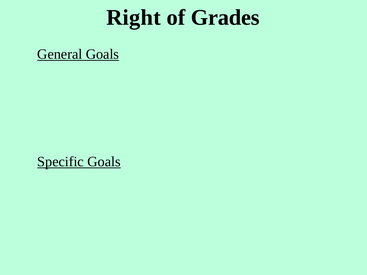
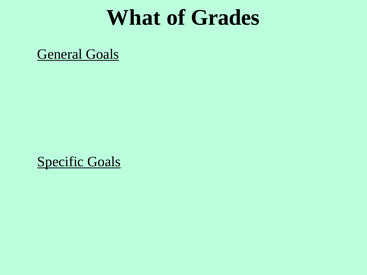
Right: Right -> What (134, 17)
